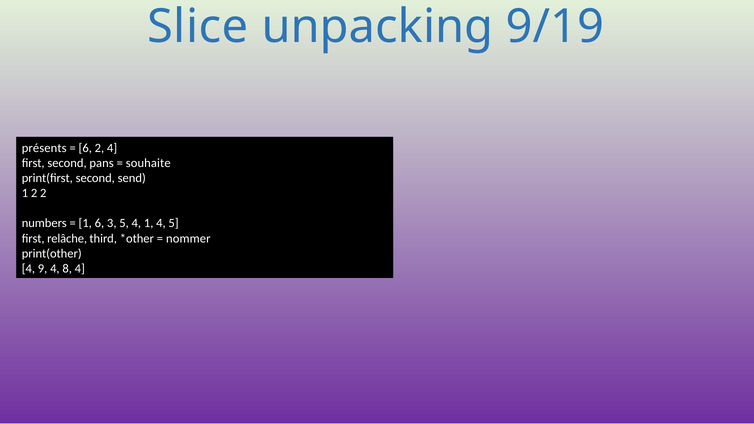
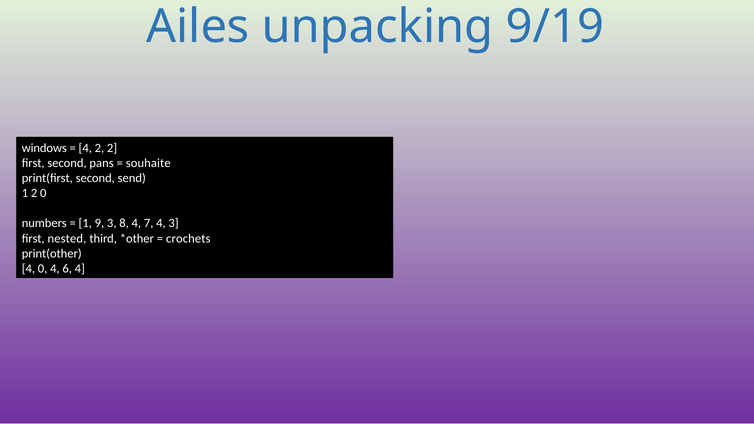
Slice: Slice -> Ailes (198, 27)
présents: présents -> windows (44, 148)
6: 6 -> 4 (85, 148)
2 4: 4 -> 2 (112, 148)
2 2: 2 -> 0 (43, 193)
1 6: 6 -> 9 (99, 223)
3 5: 5 -> 8 (124, 223)
4 1: 1 -> 7 (149, 223)
4 5: 5 -> 3 (174, 223)
relâche: relâche -> nested (67, 238)
nommer: nommer -> crochets (188, 238)
4 9: 9 -> 0 (43, 269)
8: 8 -> 6 (67, 269)
